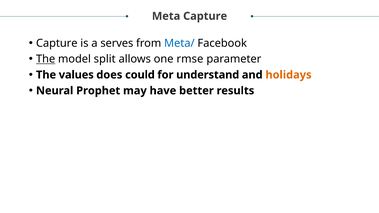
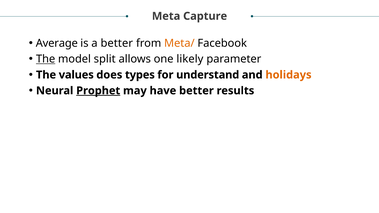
Capture: Capture -> Average (57, 43)
a serves: serves -> better (117, 43)
Meta/ colour: blue -> orange (179, 43)
rmse: rmse -> likely (190, 59)
could: could -> types (140, 75)
Prophet underline: none -> present (98, 91)
